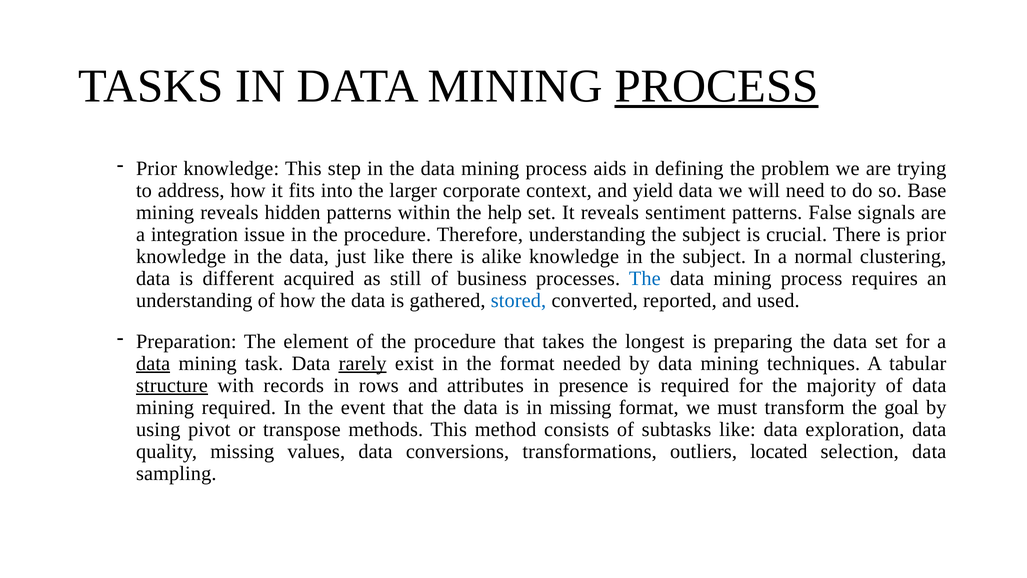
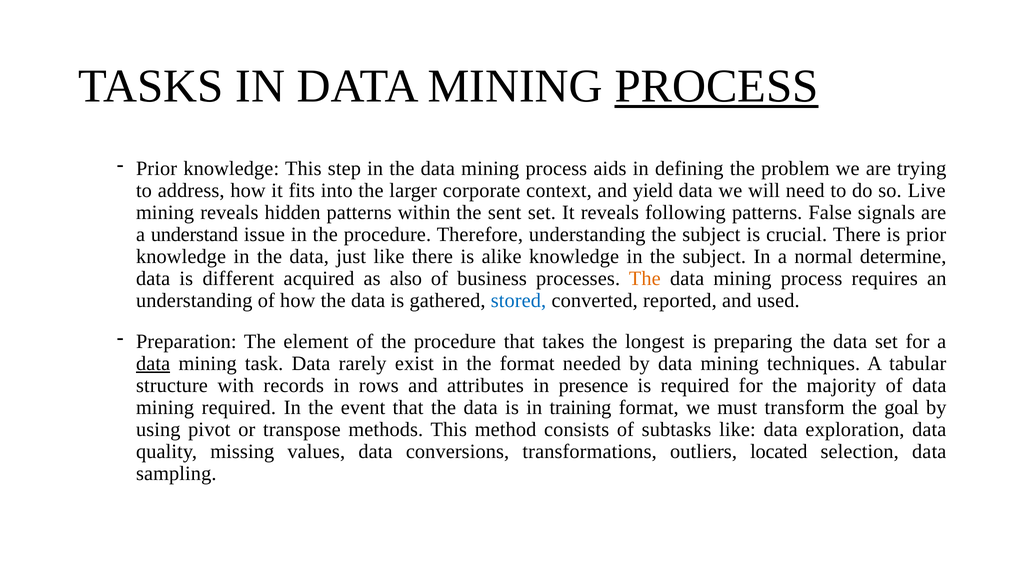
Base: Base -> Live (927, 190)
help: help -> sent (505, 212)
sentiment: sentiment -> following (685, 212)
integration: integration -> understand (195, 234)
clustering: clustering -> determine (903, 256)
still: still -> also (406, 278)
The colour: blue -> orange (645, 278)
rarely underline: present -> none (363, 363)
structure underline: present -> none (172, 385)
in missing: missing -> training (581, 407)
